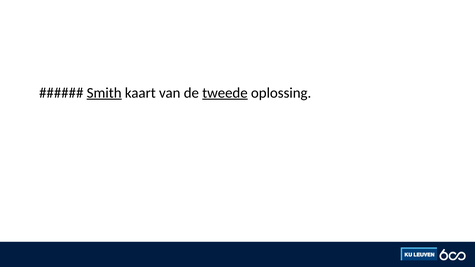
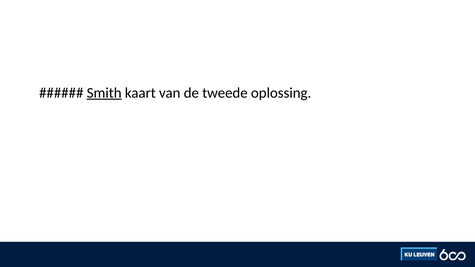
tweede underline: present -> none (225, 93)
